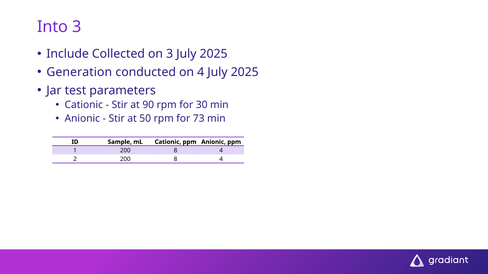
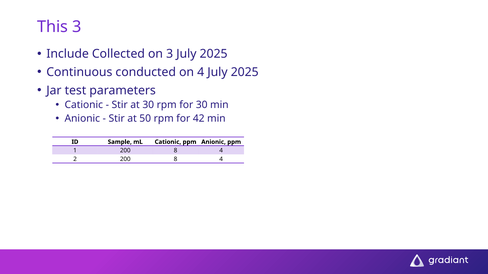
Into: Into -> This (53, 27)
Generation: Generation -> Continuous (79, 72)
at 90: 90 -> 30 (148, 105)
73: 73 -> 42 (199, 119)
